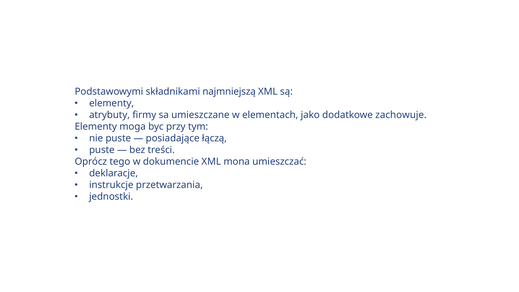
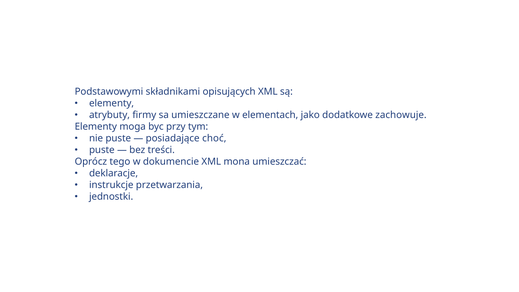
najmniejszą: najmniejszą -> opisujących (229, 92)
łączą: łączą -> choć (214, 138)
